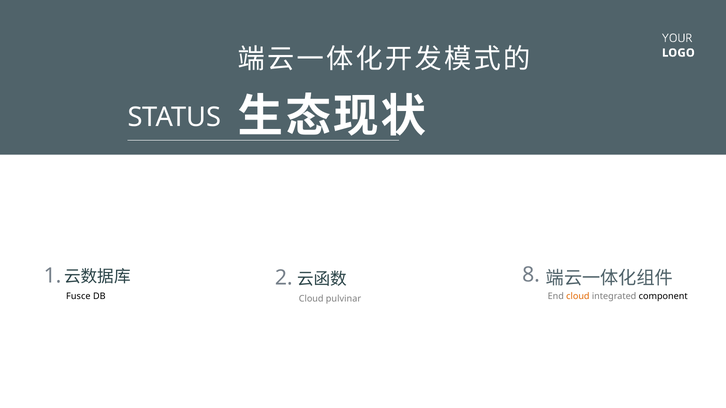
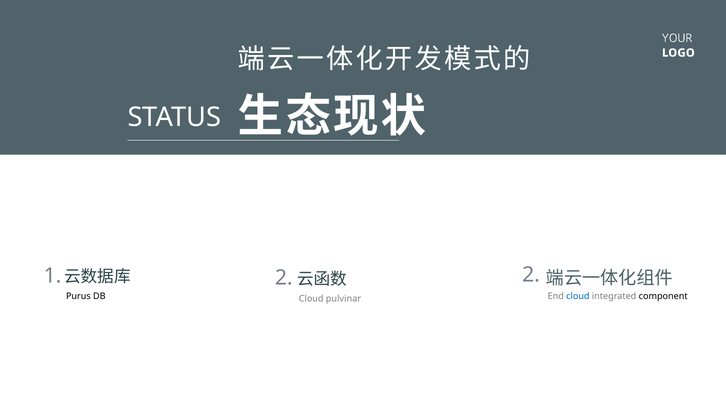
2 8: 8 -> 2 (531, 275)
Fusce: Fusce -> Purus (78, 297)
cloud colour: orange -> blue (578, 297)
